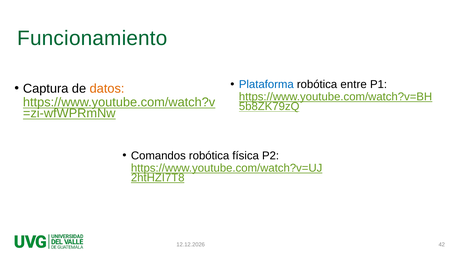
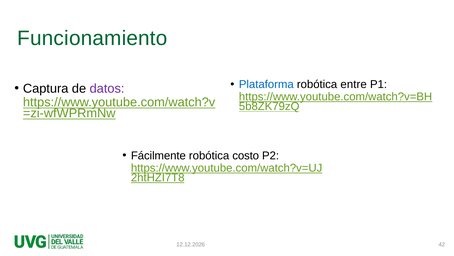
datos colour: orange -> purple (107, 88)
Comandos: Comandos -> Fácilmente (158, 155)
física: física -> costo (246, 155)
